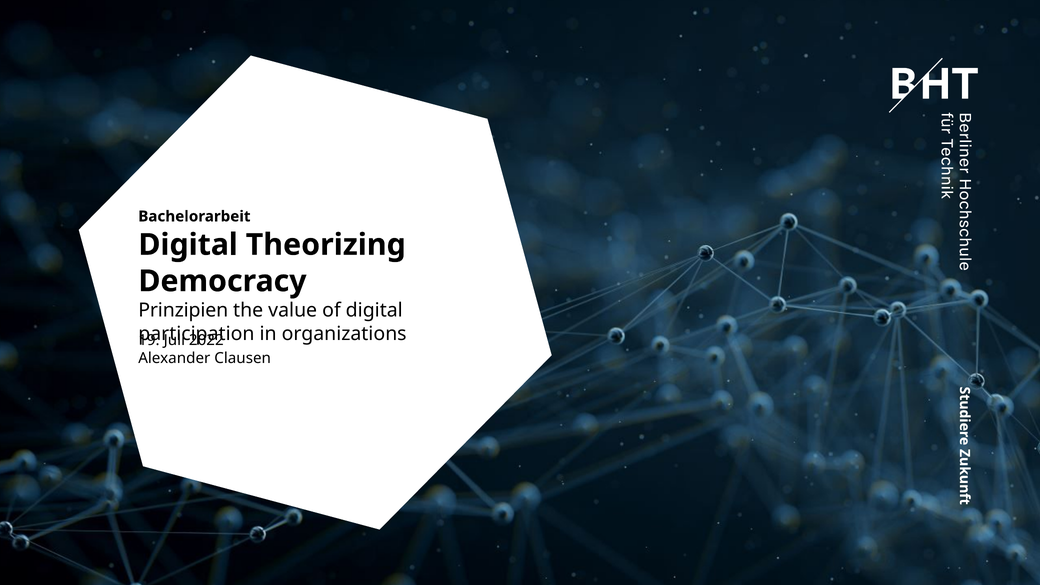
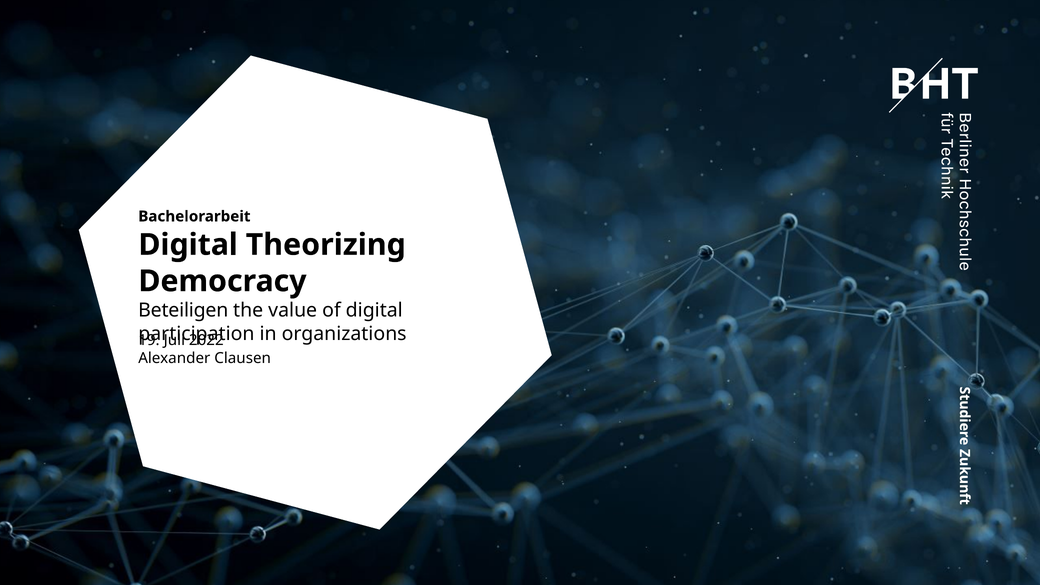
Prinzipien: Prinzipien -> Beteiligen (183, 310)
